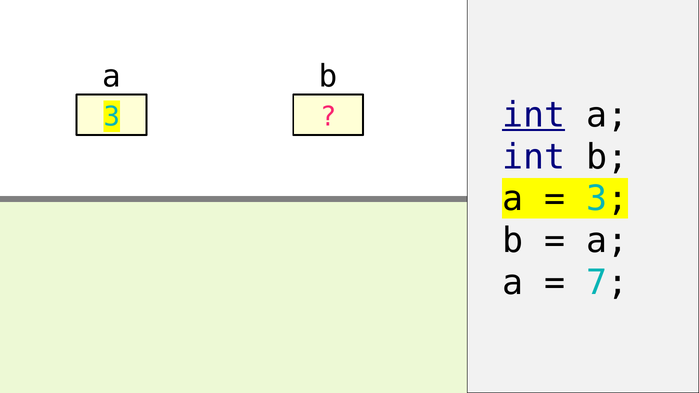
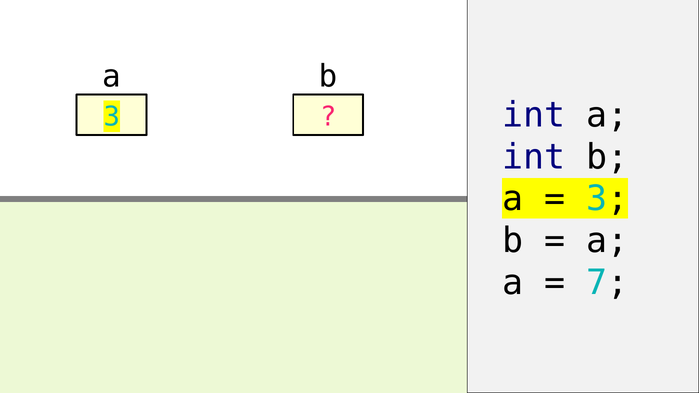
int underline: present -> none (534, 115)
